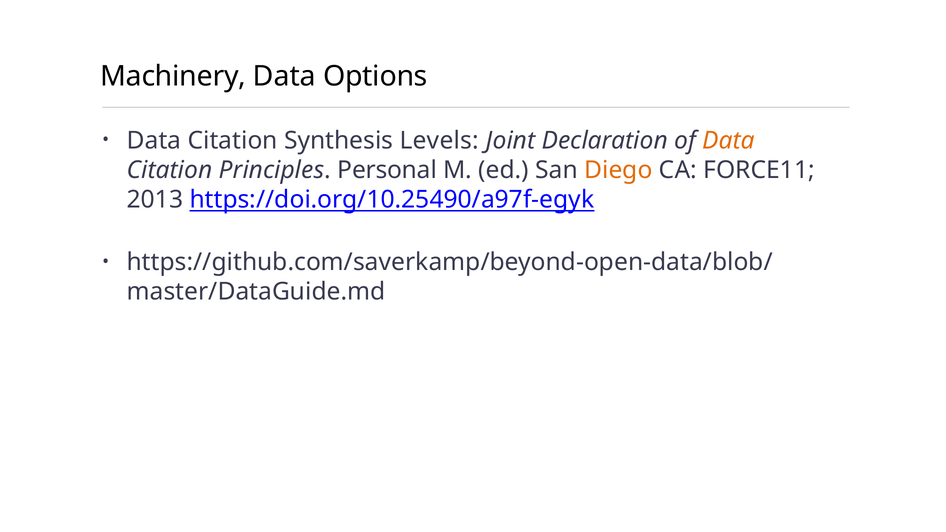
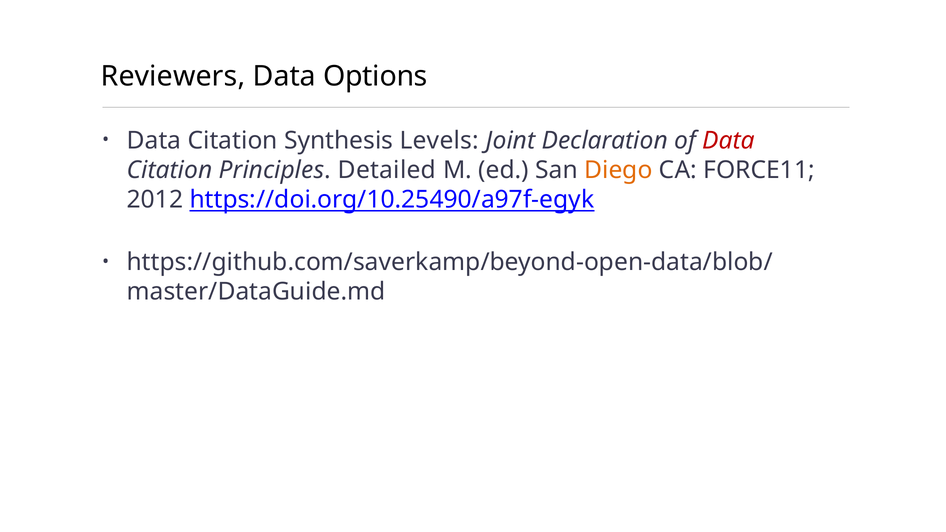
Machinery: Machinery -> Reviewers (173, 76)
Data colour: orange -> red (729, 141)
Personal: Personal -> Detailed (387, 170)
2013: 2013 -> 2012 (155, 200)
